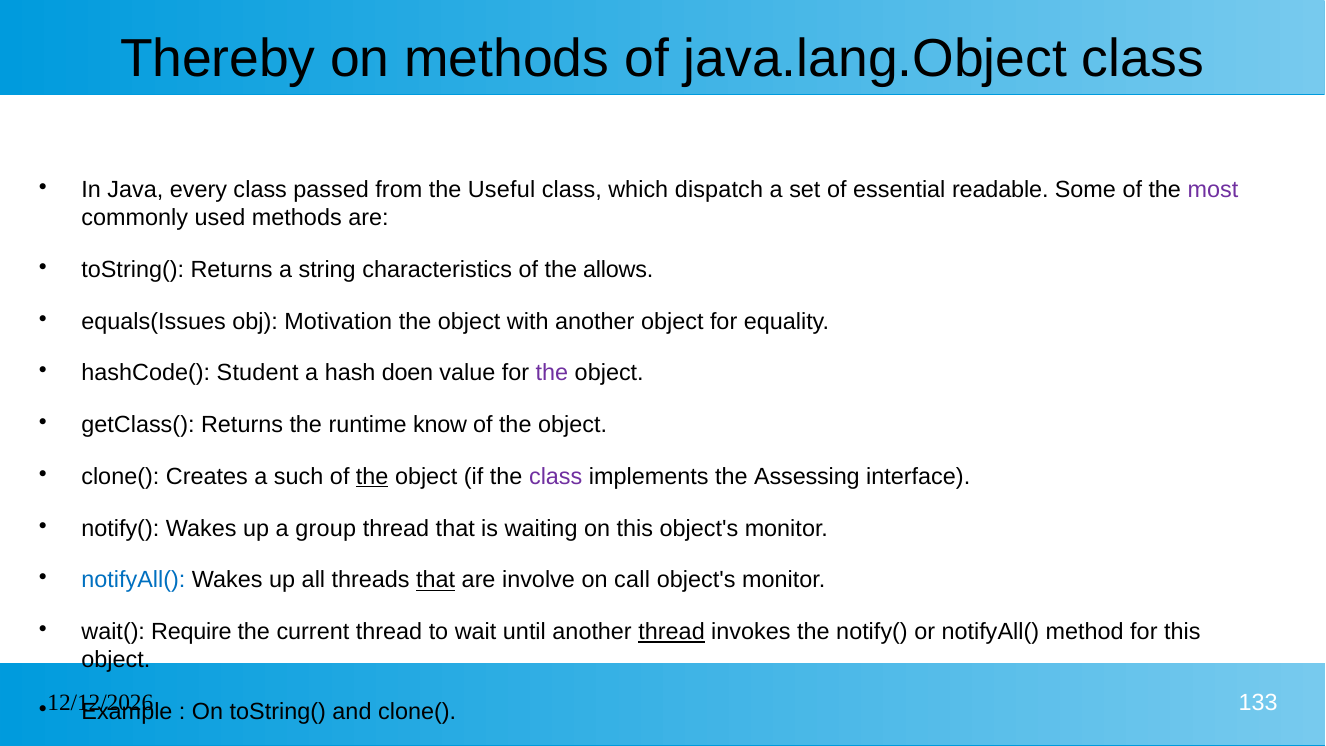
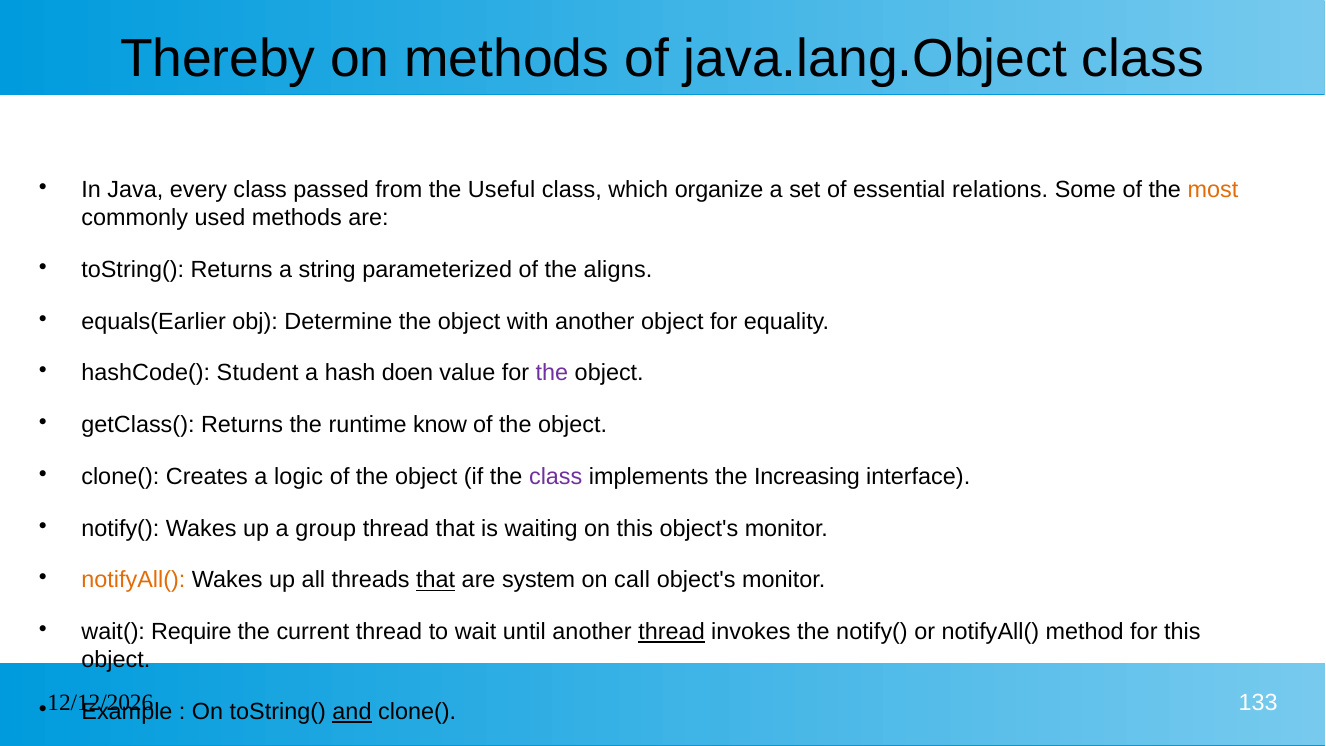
dispatch: dispatch -> organize (719, 190)
readable: readable -> relations (1000, 190)
most colour: purple -> orange (1213, 190)
characteristics: characteristics -> parameterized (437, 270)
allows: allows -> aligns (618, 270)
equals(Issues: equals(Issues -> equals(Earlier (154, 321)
Motivation: Motivation -> Determine (338, 321)
such: such -> logic (299, 477)
the underline: present -> none (372, 477)
Assessing: Assessing -> Increasing (807, 477)
notifyAll( colour: blue -> orange (133, 580)
involve: involve -> system (539, 580)
and underline: none -> present (352, 712)
